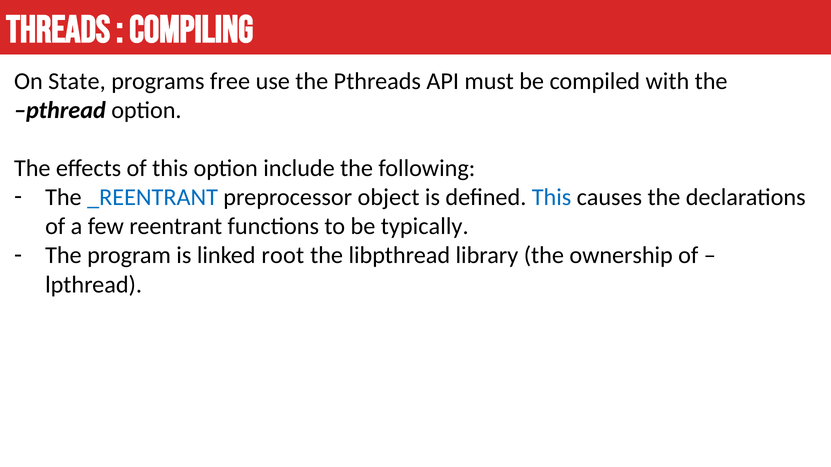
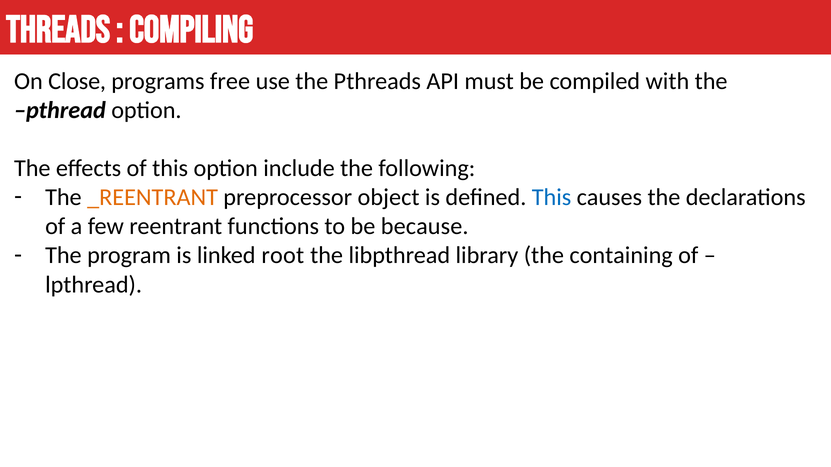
State: State -> Close (77, 81)
_REENTRANT colour: blue -> orange (153, 197)
typically: typically -> because (425, 227)
ownership: ownership -> containing (621, 256)
